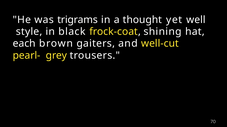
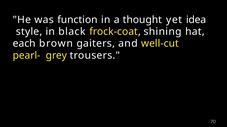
trigrams: trigrams -> function (77, 20)
well: well -> idea (196, 20)
